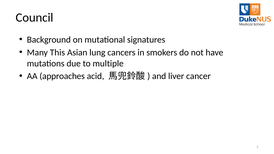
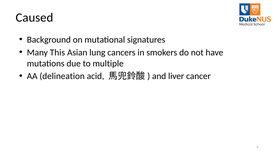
Council: Council -> Caused (35, 18)
approaches: approaches -> delineation (62, 76)
